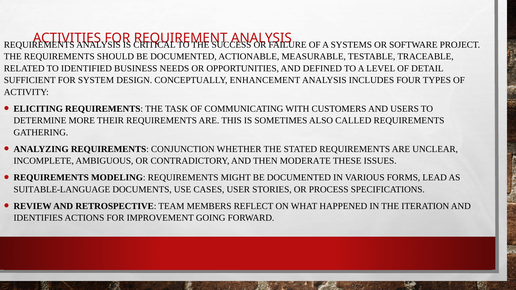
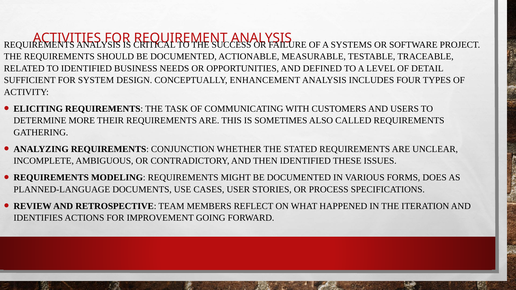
THEN MODERATE: MODERATE -> IDENTIFIED (305, 161)
LEAD: LEAD -> DOES (435, 178)
SUITABLE-LANGUAGE: SUITABLE-LANGUAGE -> PLANNED-LANGUAGE (62, 190)
